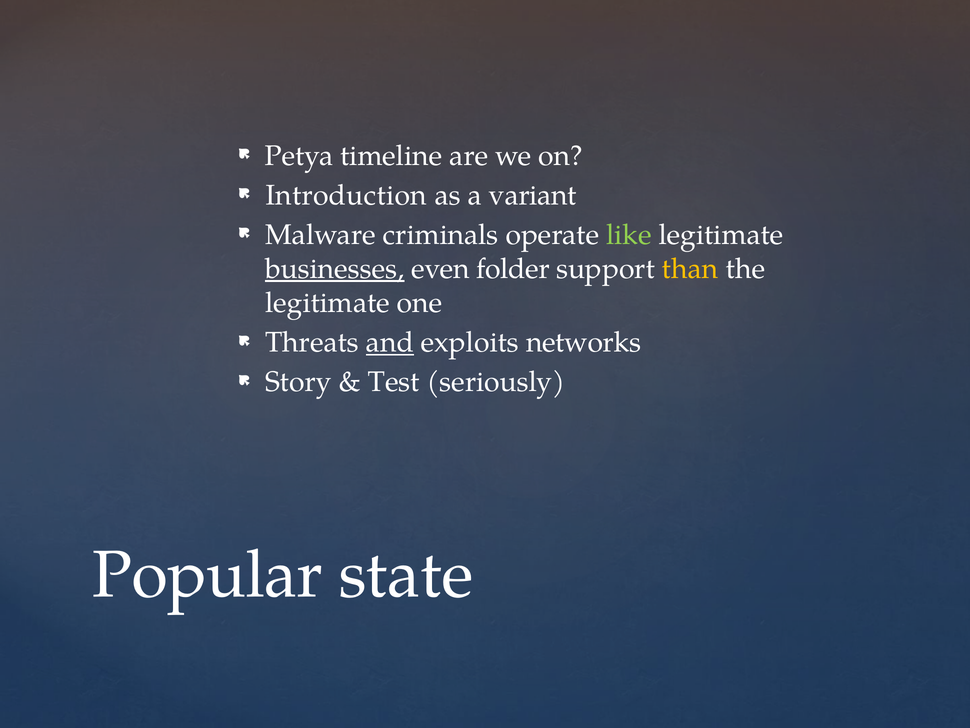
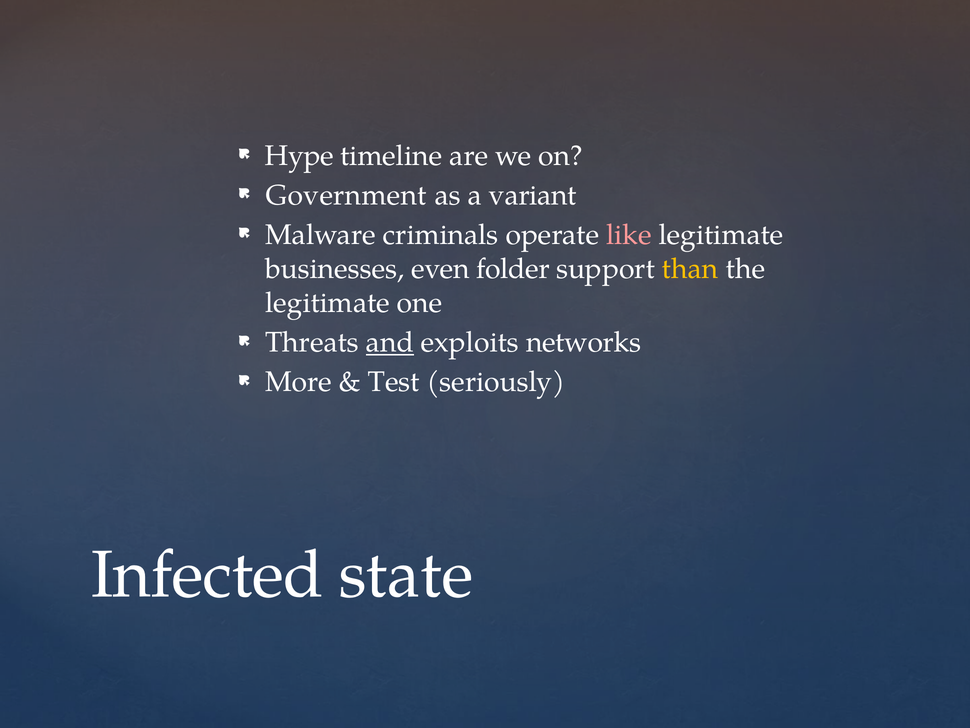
Petya: Petya -> Hype (299, 156)
Introduction: Introduction -> Government (346, 195)
like colour: light green -> pink (629, 235)
businesses underline: present -> none (335, 269)
Story: Story -> More (298, 382)
Popular: Popular -> Infected (208, 574)
